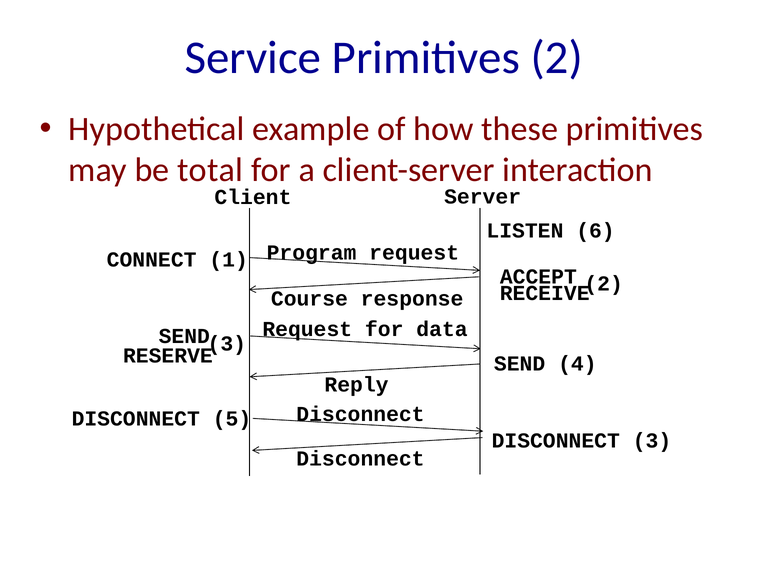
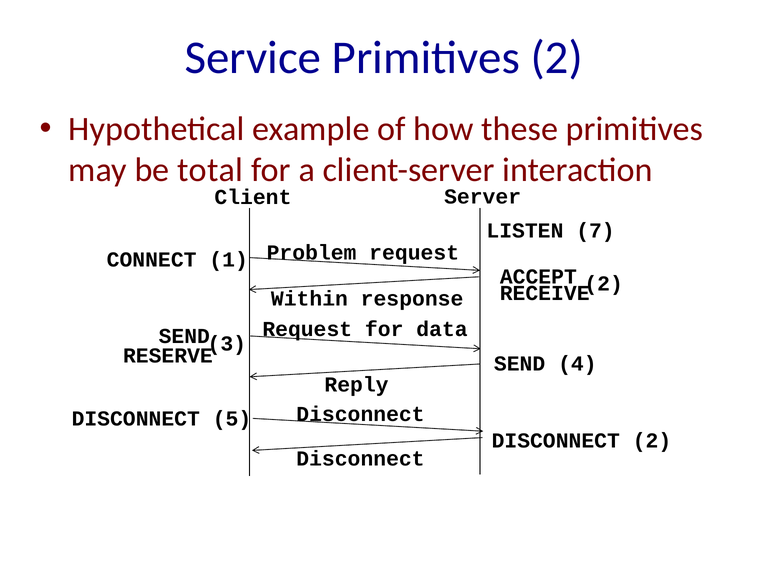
6: 6 -> 7 (595, 231)
Program: Program -> Problem (312, 252)
Course: Course -> Within (309, 299)
3: 3 -> 2 (652, 440)
